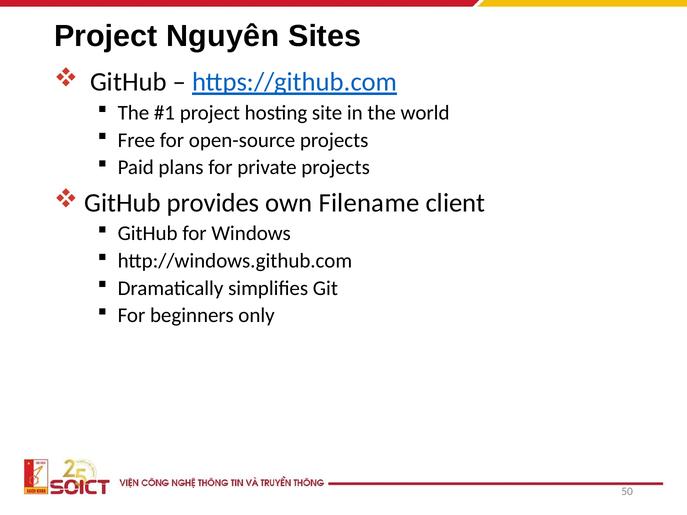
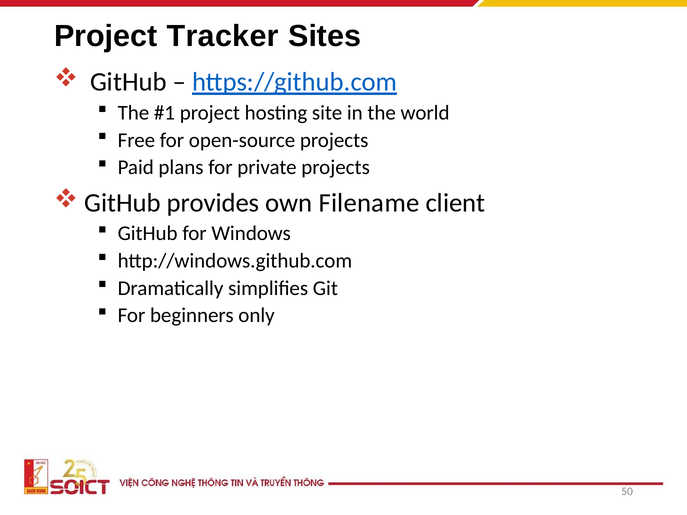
Nguyên: Nguyên -> Tracker (223, 36)
